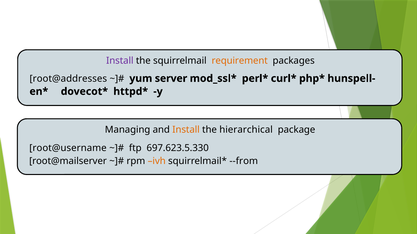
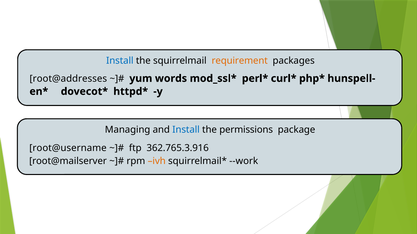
Install colour: purple -> blue (120, 61)
server: server -> words (171, 79)
Install colour: orange -> blue (186, 130)
hierarchical: hierarchical -> permissions (246, 130)
697.623.5.330: 697.623.5.330 -> 362.765.3.916 (178, 148)
--from: --from -> --work (244, 161)
